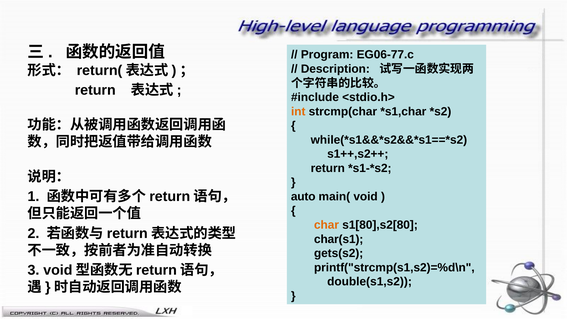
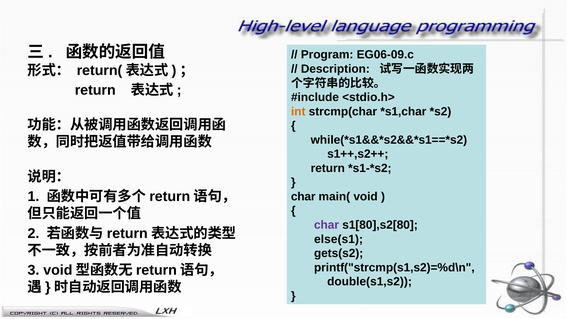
EG06-77.c: EG06-77.c -> EG06-09.c (385, 55)
auto: auto -> char (303, 197)
char colour: orange -> purple (326, 225)
char(s1: char(s1 -> else(s1 (339, 239)
